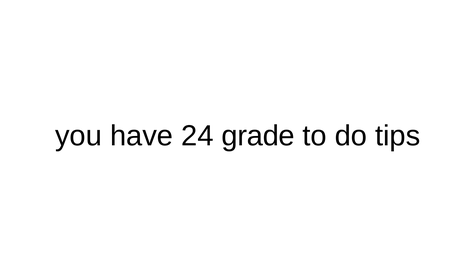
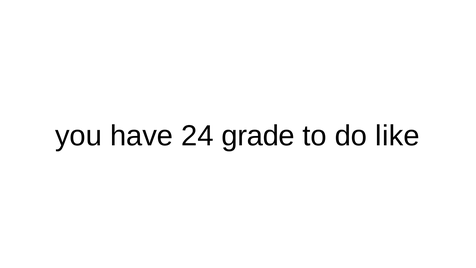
tips: tips -> like (398, 136)
